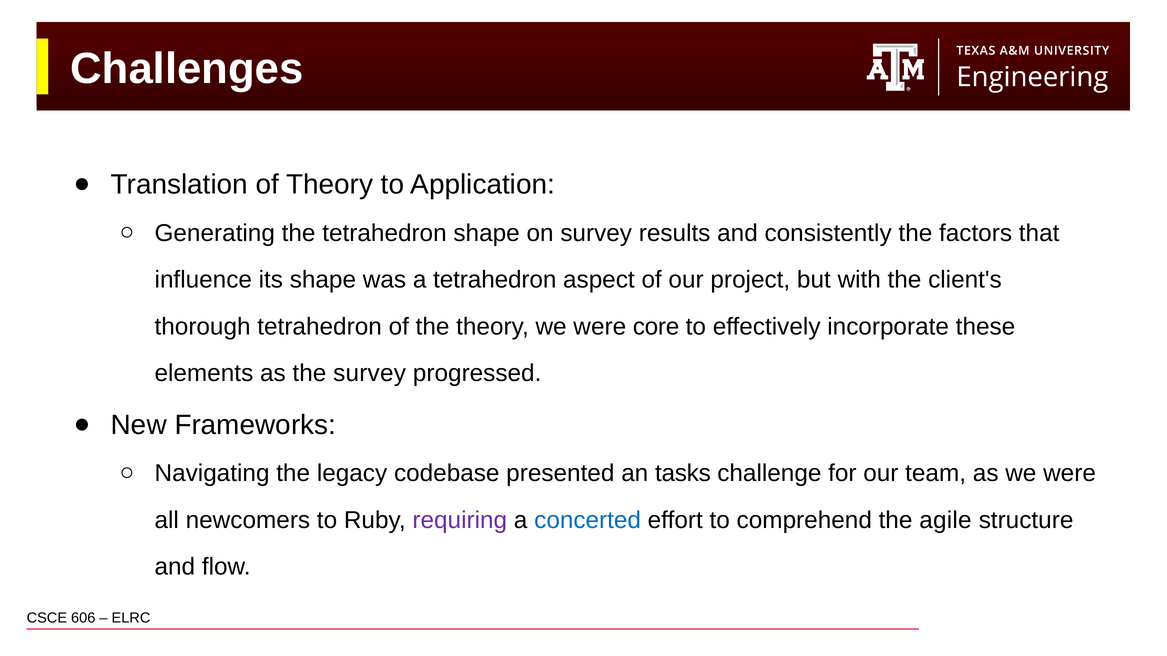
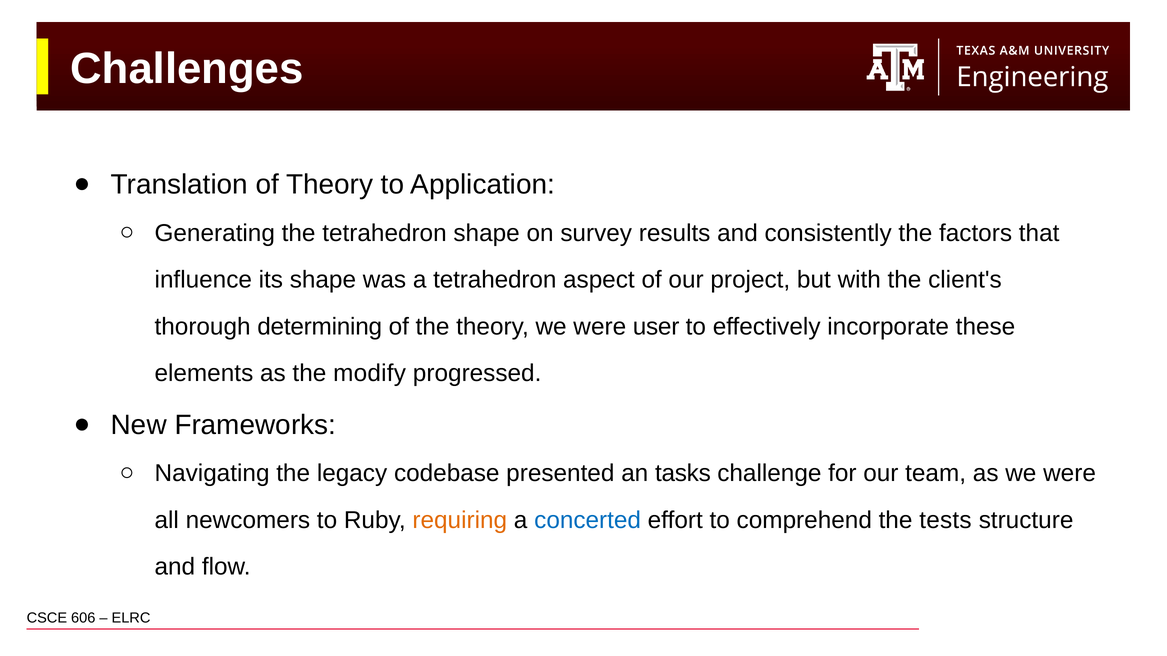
thorough tetrahedron: tetrahedron -> determining (320, 327)
core: core -> user (656, 327)
the survey: survey -> modify (370, 373)
requiring colour: purple -> orange (460, 520)
agile: agile -> tests (945, 520)
